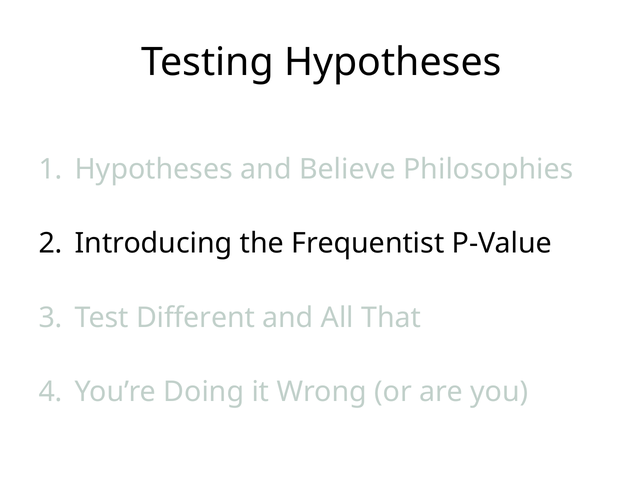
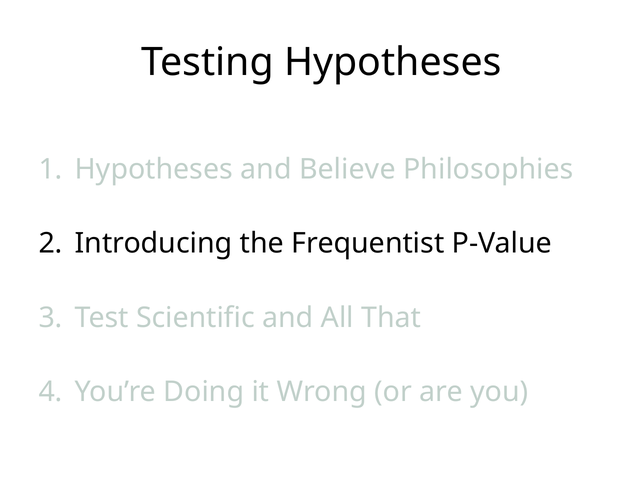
Different: Different -> Scientific (195, 318)
